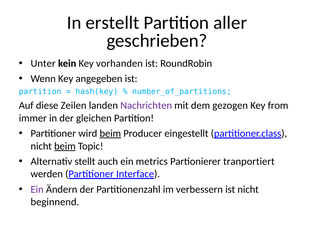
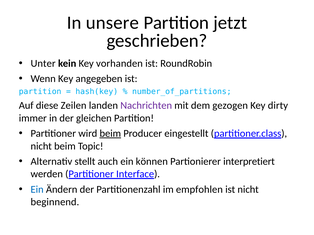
erstellt: erstellt -> unsere (112, 23)
aller: aller -> jetzt (230, 23)
from: from -> dirty (278, 106)
beim underline: present -> none (65, 146)
metrics: metrics -> können (152, 162)
tranportiert: tranportiert -> interpretiert (249, 162)
Ein colour: purple -> blue (37, 190)
verbessern: verbessern -> empfohlen (199, 190)
